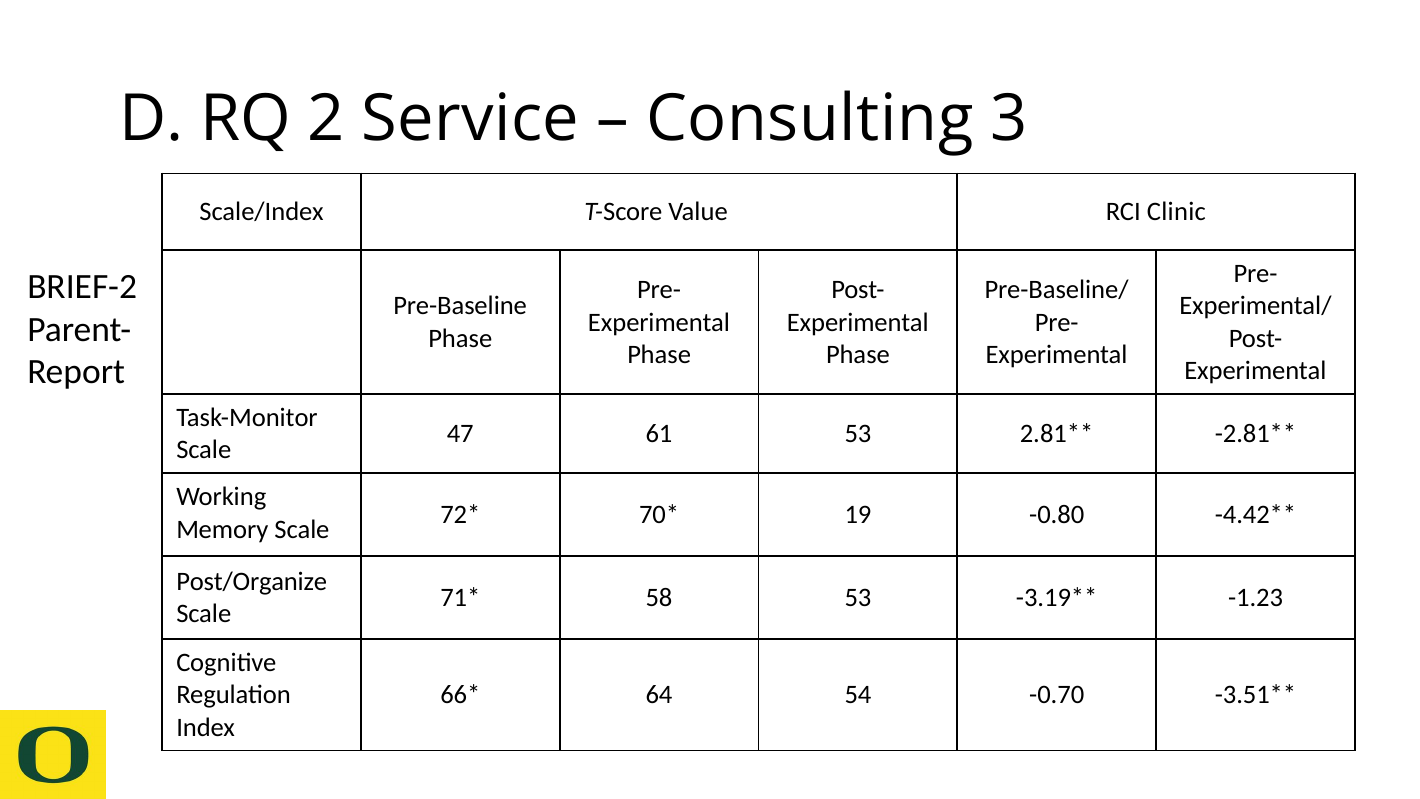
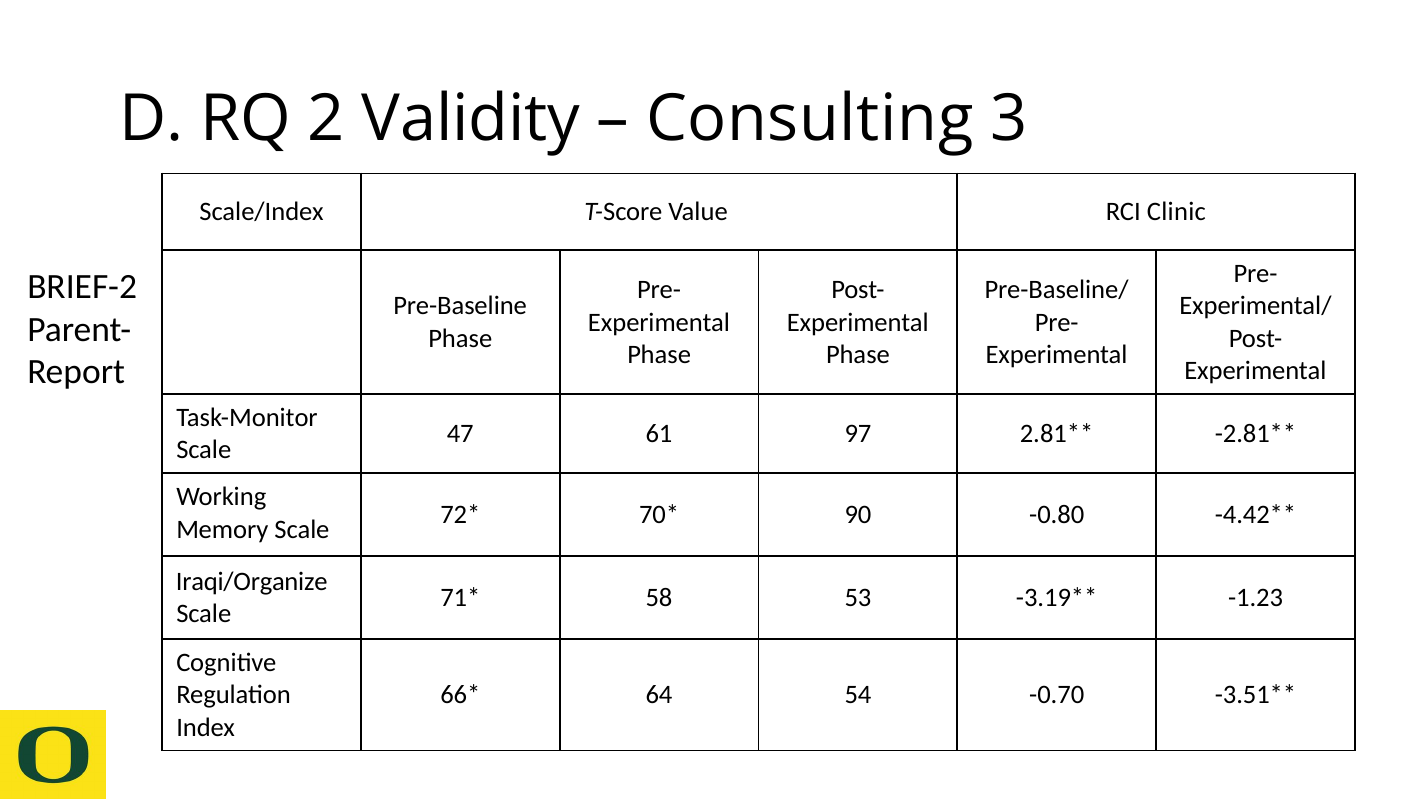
Service: Service -> Validity (471, 119)
61 53: 53 -> 97 (858, 434)
19: 19 -> 90 (858, 515)
Post/Organize: Post/Organize -> Iraqi/Organize (252, 582)
